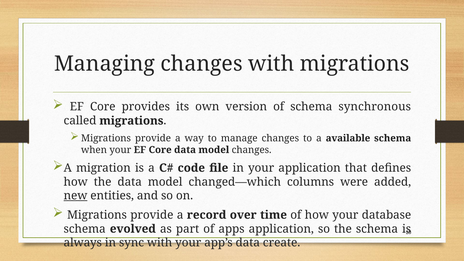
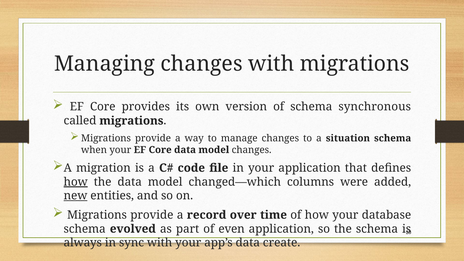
available: available -> situation (348, 138)
how underline: none -> present (76, 182)
apps: apps -> even (232, 229)
